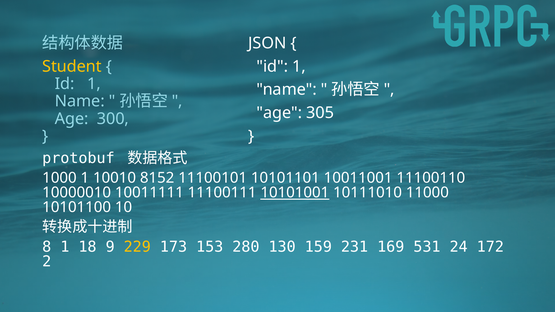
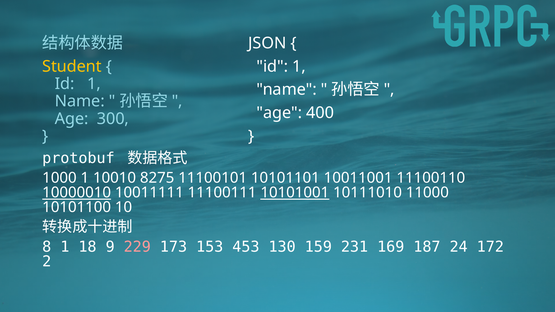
305: 305 -> 400 (320, 113)
8152: 8152 -> 8275 (157, 178)
10000010 underline: none -> present (77, 193)
229 colour: yellow -> pink (137, 247)
280: 280 -> 453 (246, 247)
531: 531 -> 187 (427, 247)
